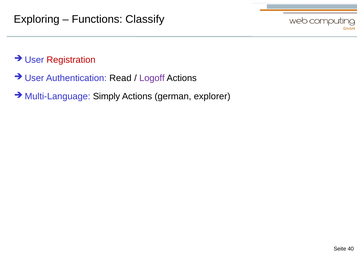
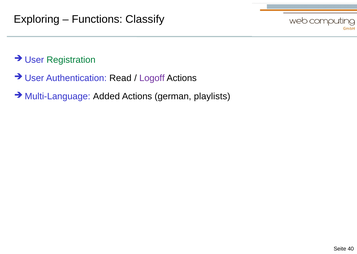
Registration colour: red -> green (71, 60)
Simply: Simply -> Added (106, 96)
explorer: explorer -> playlists (212, 96)
